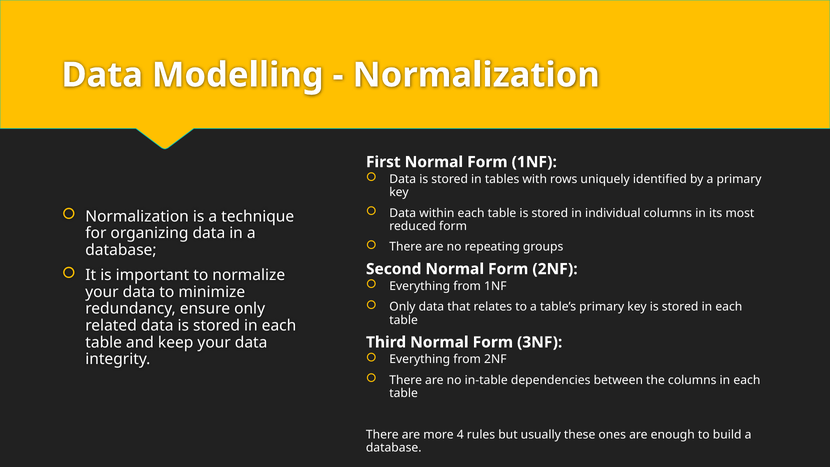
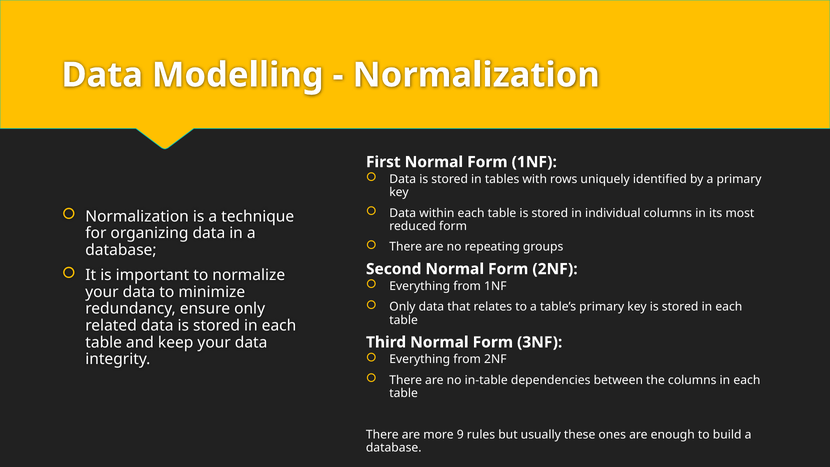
4: 4 -> 9 (460, 434)
